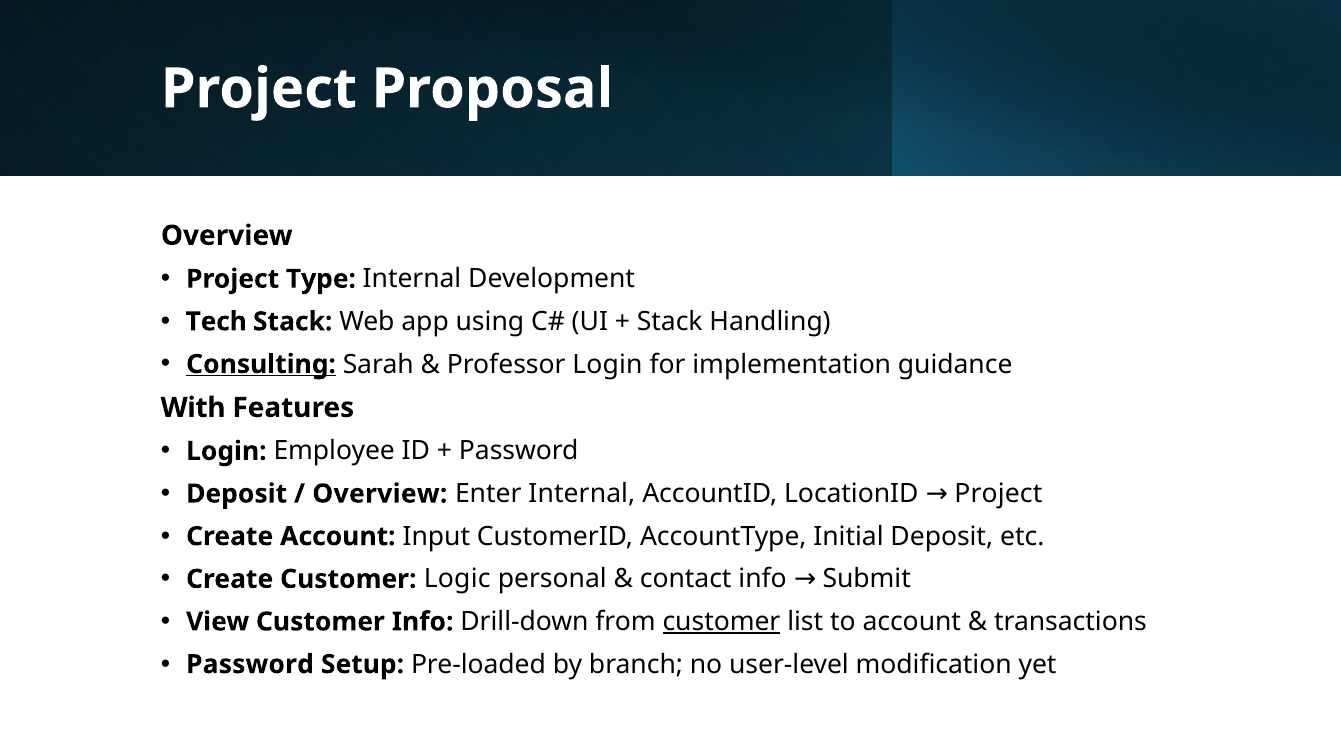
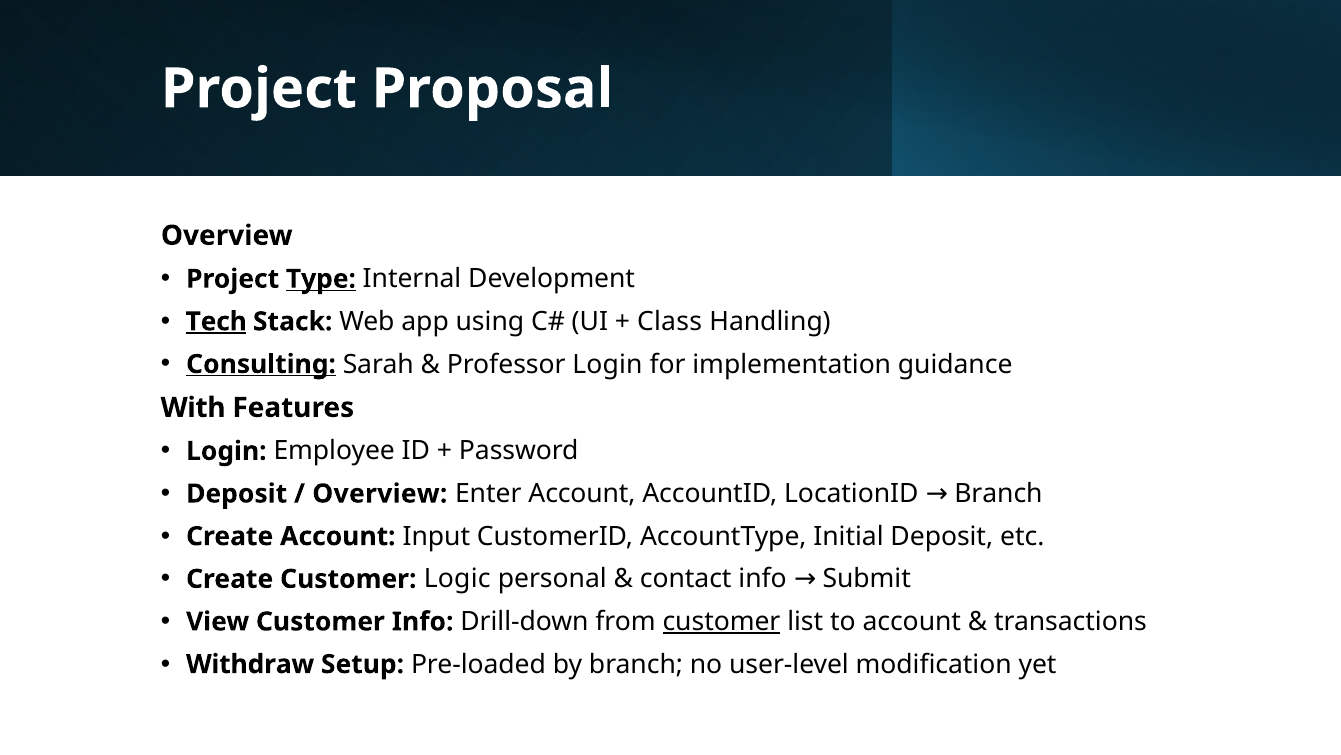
Type underline: none -> present (321, 279)
Tech underline: none -> present (216, 321)
Stack: Stack -> Class (670, 321)
Enter Internal: Internal -> Account (582, 493)
LocationID Project: Project -> Branch (998, 493)
Password: Password -> Withdraw (250, 664)
